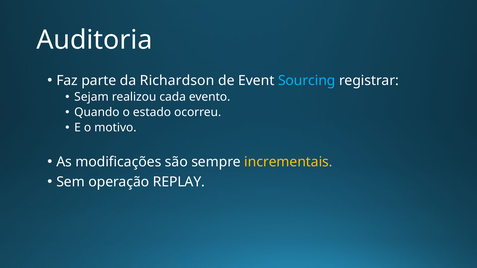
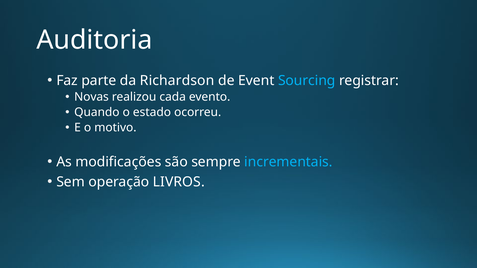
Sejam: Sejam -> Novas (92, 97)
incrementais colour: yellow -> light blue (288, 162)
REPLAY: REPLAY -> LIVROS (179, 182)
